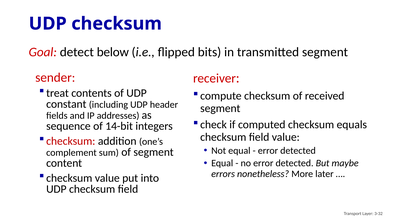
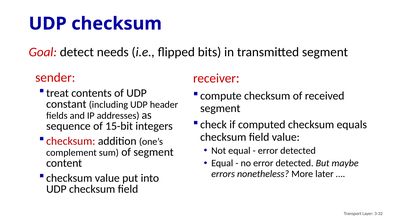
below: below -> needs (113, 52)
14-bit: 14-bit -> 15-bit (119, 126)
